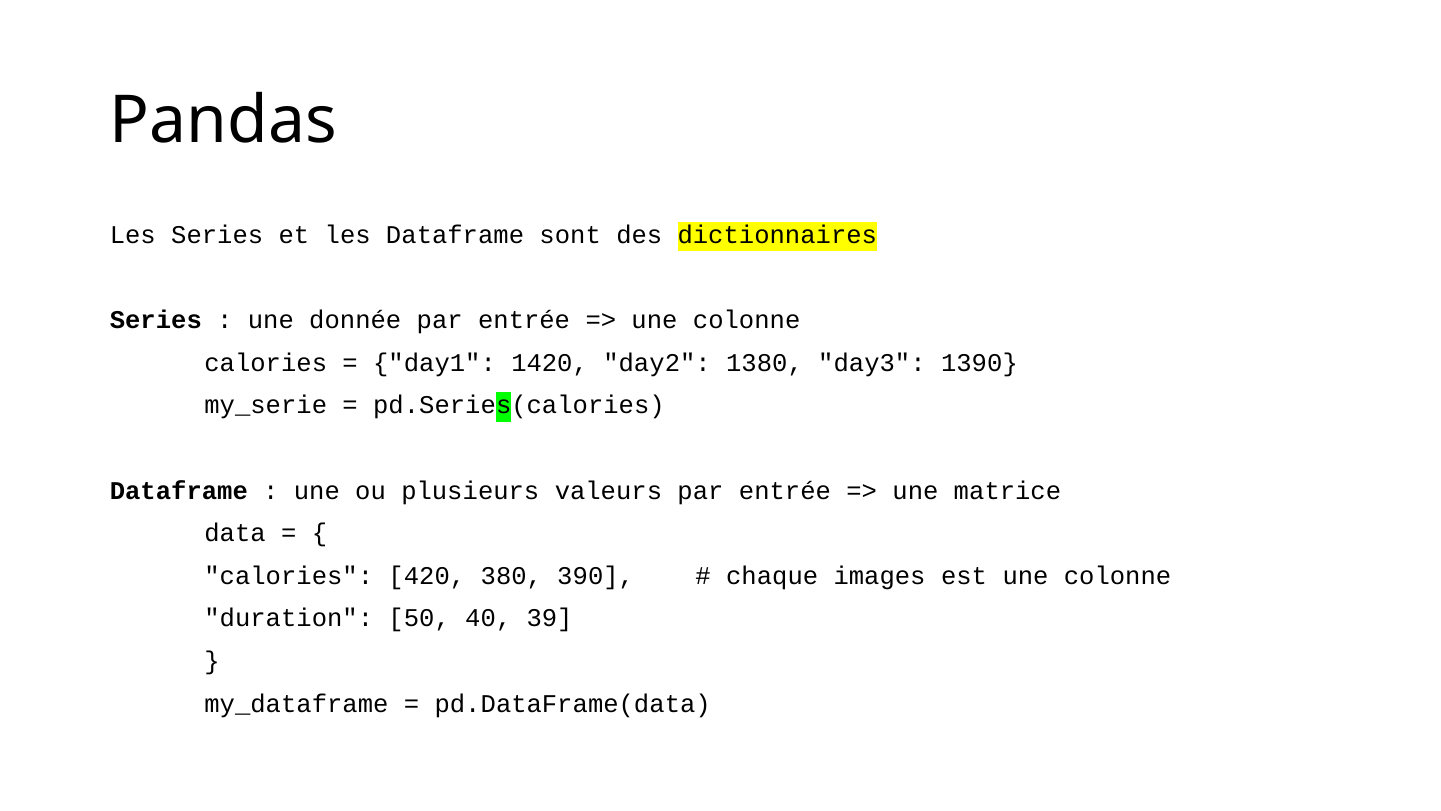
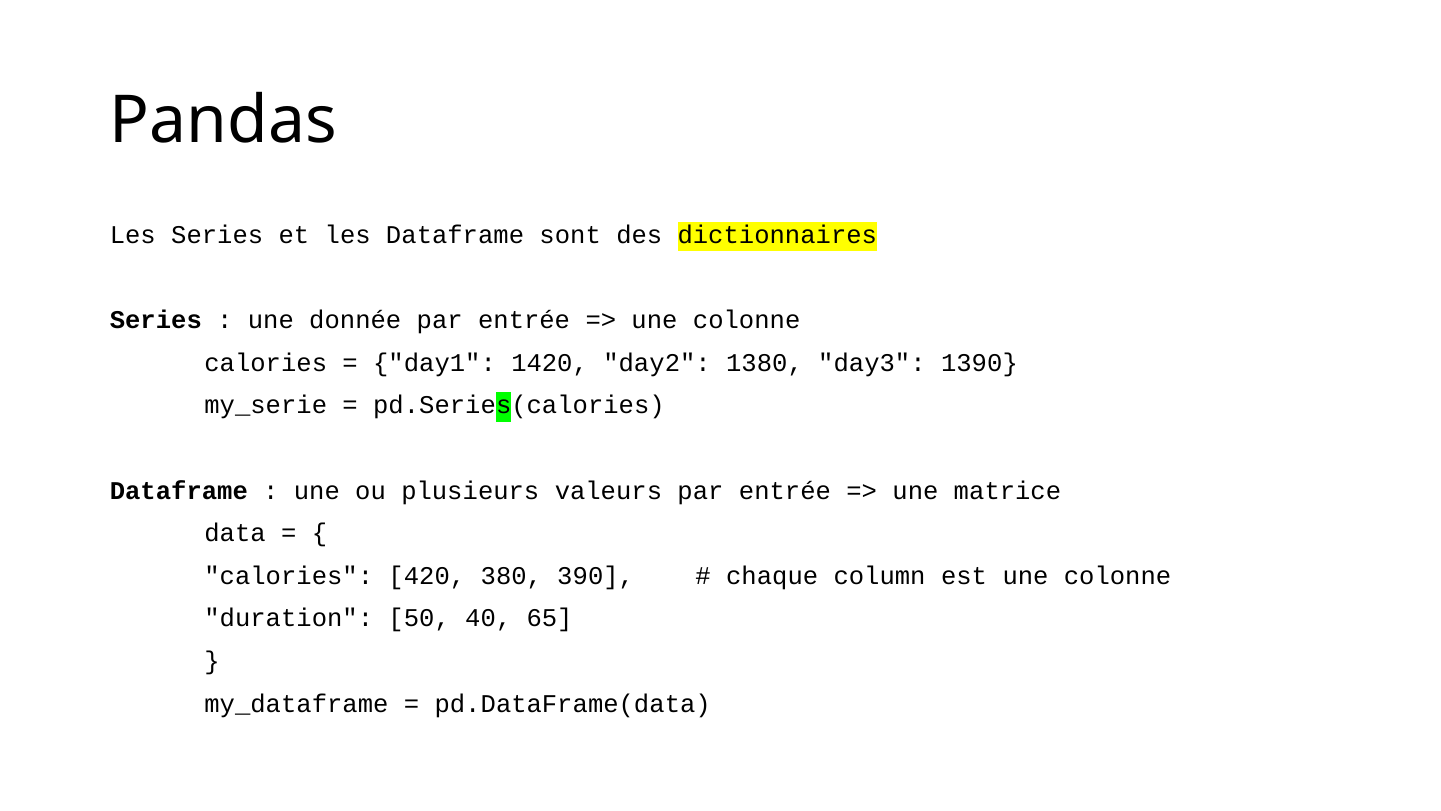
images: images -> column (880, 576)
39: 39 -> 65 (550, 618)
